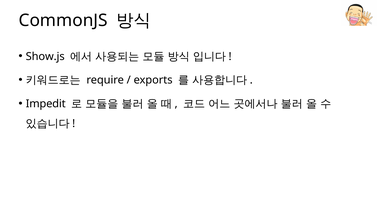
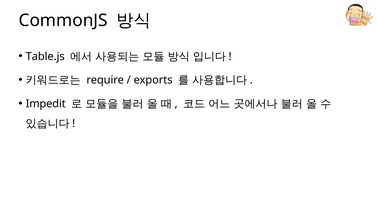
Show.js: Show.js -> Table.js (45, 56)
